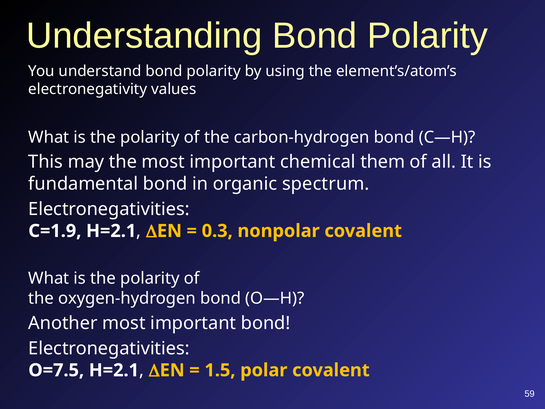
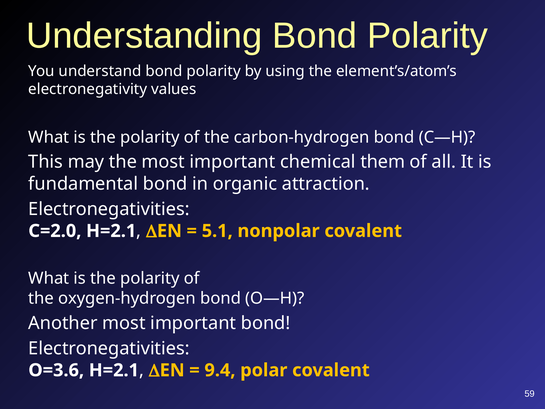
spectrum: spectrum -> attraction (326, 184)
C=1.9: C=1.9 -> C=2.0 (55, 231)
0.3: 0.3 -> 5.1 (217, 231)
O=7.5: O=7.5 -> O=3.6 (56, 370)
1.5: 1.5 -> 9.4 (220, 370)
